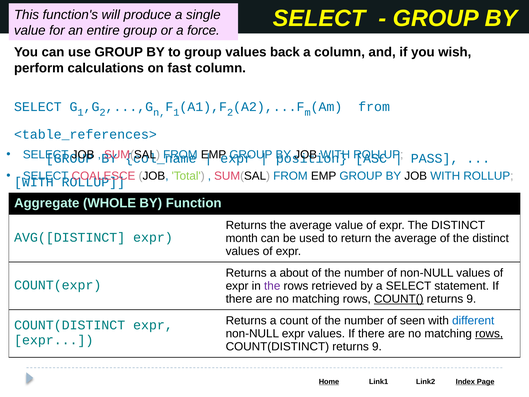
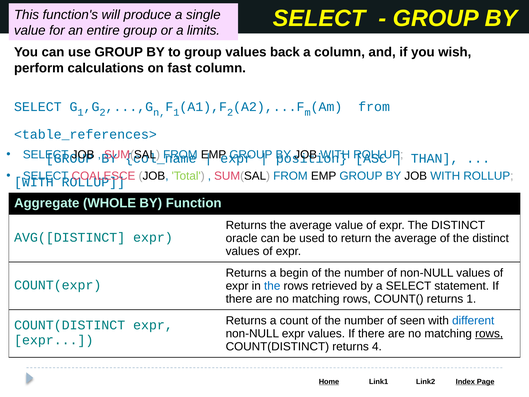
force: force -> limits (203, 31)
PASS: PASS -> THAN (435, 158)
month: month -> oracle (242, 238)
about: about -> begin (294, 273)
the colour: purple -> blue (272, 286)
COUNT( underline: present -> none (399, 299)
9: 9 -> 1 (471, 299)
COUNT(DISTINCT returns 9: 9 -> 4 (377, 346)
